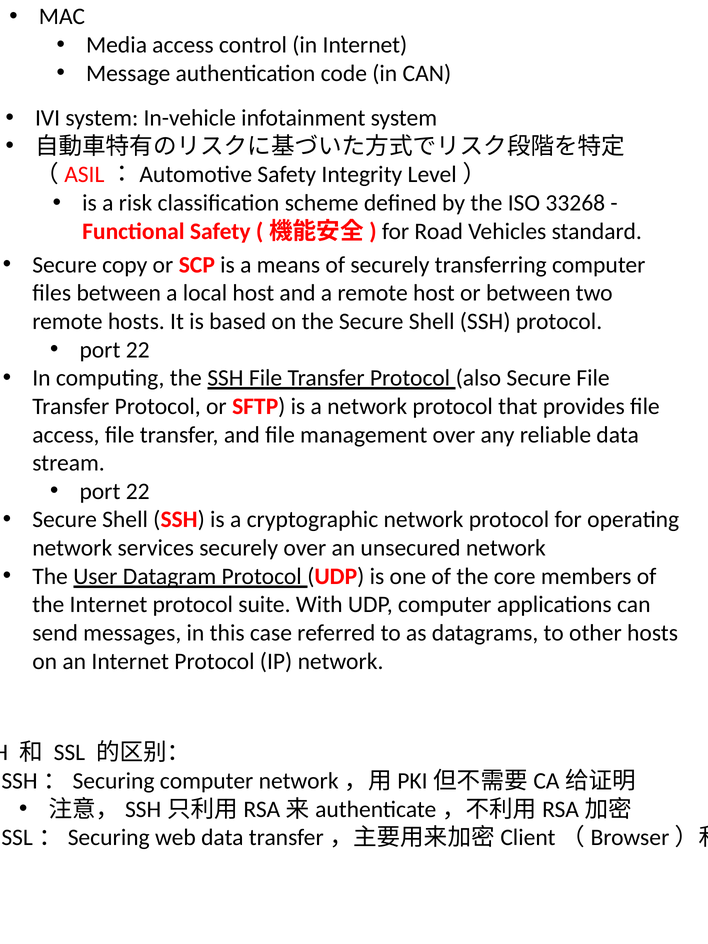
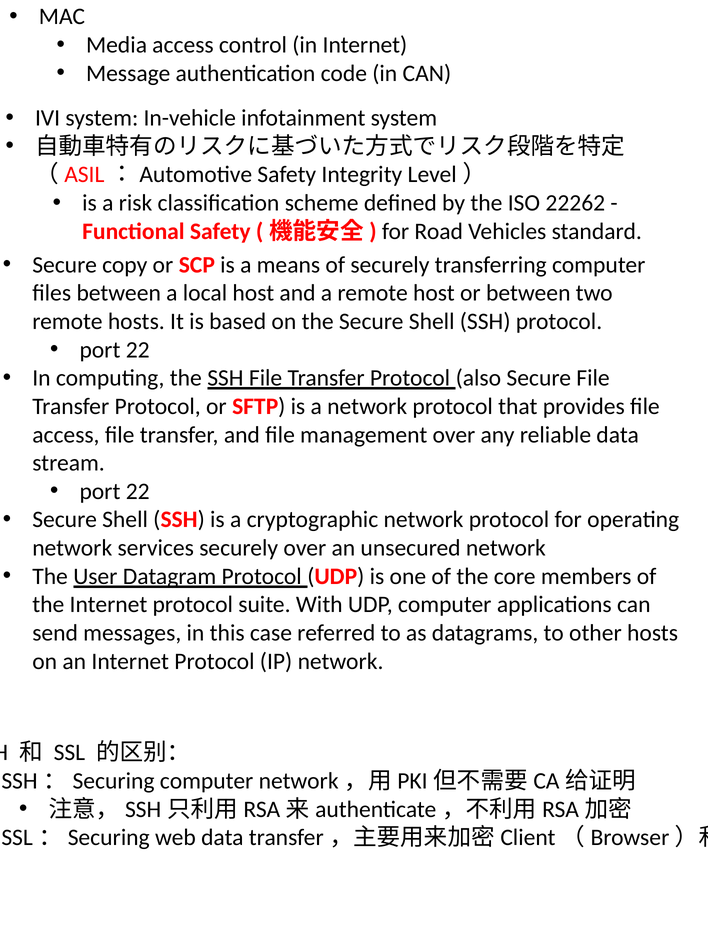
33268: 33268 -> 22262 (575, 203)
